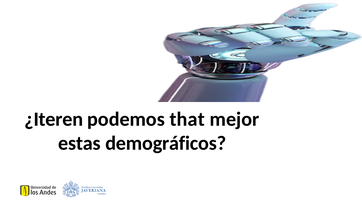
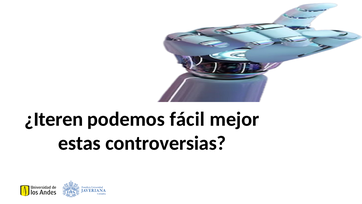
that: that -> fácil (187, 119)
demográficos: demográficos -> controversias (166, 143)
